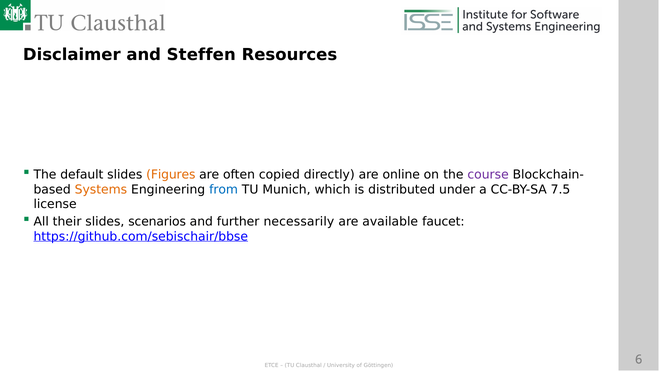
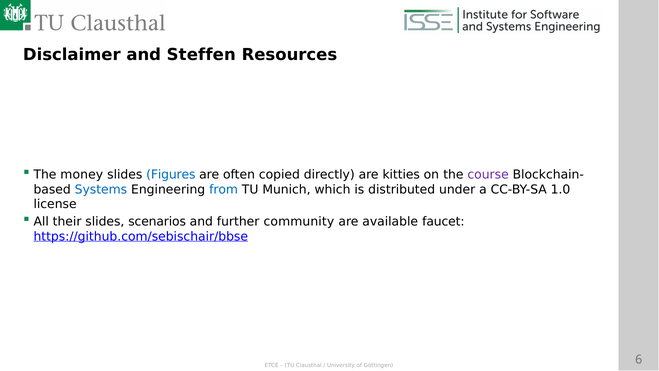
default: default -> money (82, 174)
Figures colour: orange -> blue (171, 174)
online: online -> kitties (401, 174)
Systems colour: orange -> blue (101, 189)
7.5: 7.5 -> 1.0 (560, 189)
necessarily: necessarily -> community (299, 221)
